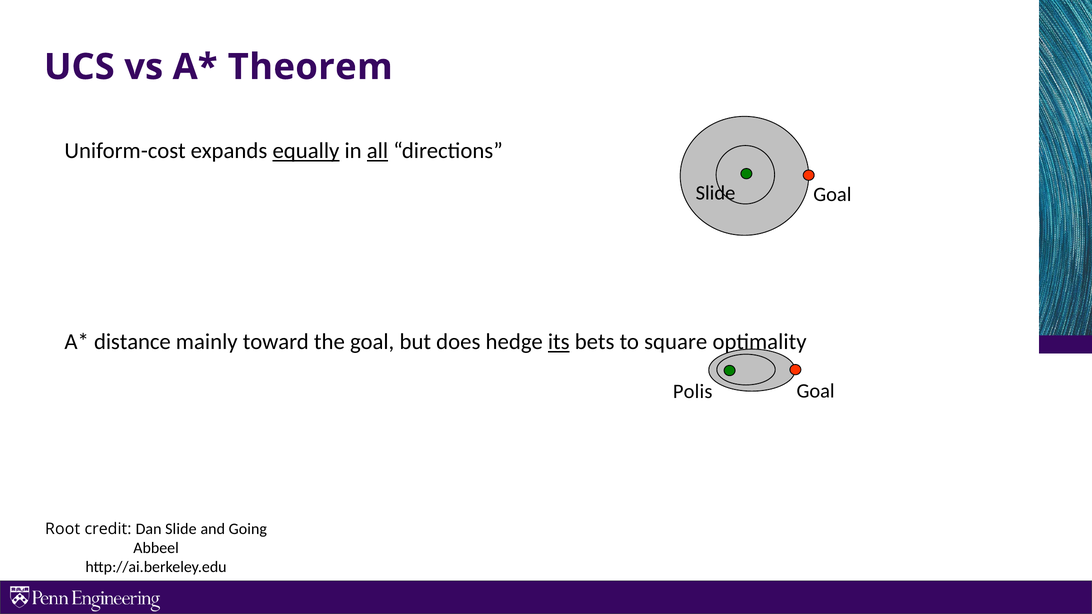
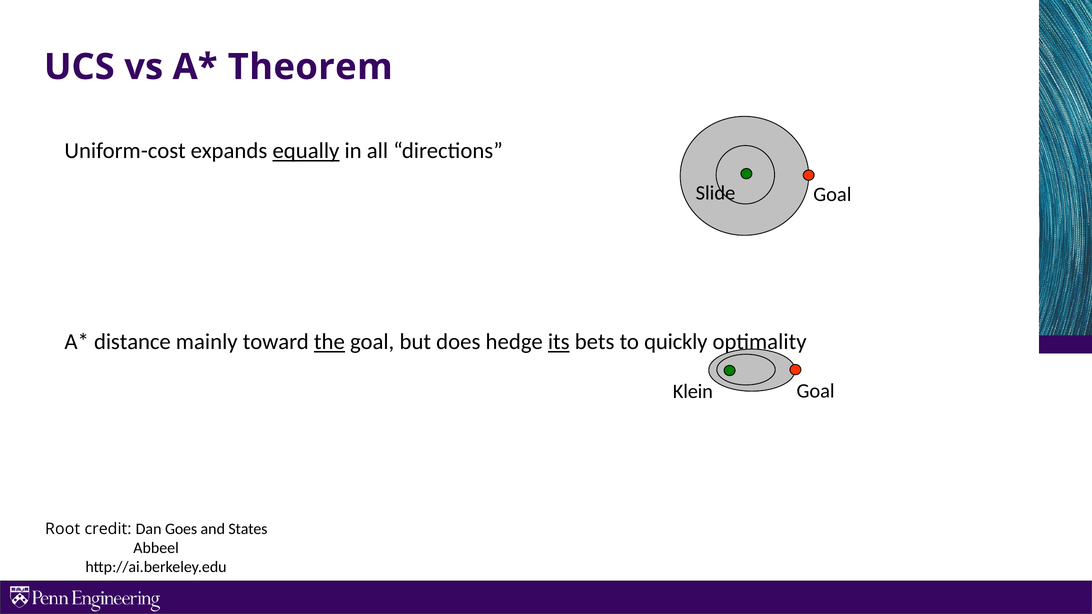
all underline: present -> none (377, 151)
the underline: none -> present (329, 342)
square: square -> quickly (676, 342)
Polis: Polis -> Klein (693, 392)
Dan Slide: Slide -> Goes (181, 529)
Going: Going -> States (248, 529)
